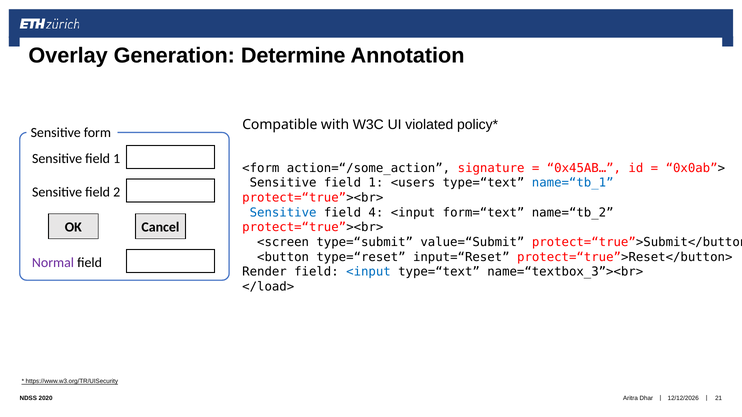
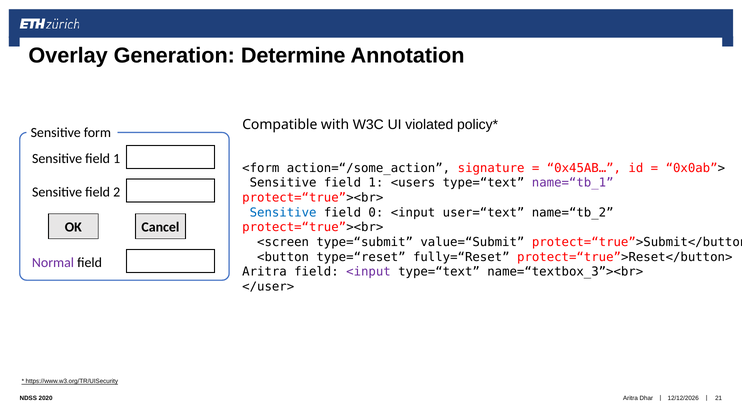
name=“tb_1 colour: blue -> purple (573, 183)
4: 4 -> 0 (376, 213)
form=“text: form=“text -> user=“text (484, 213)
input=“Reset: input=“Reset -> fully=“Reset (461, 257)
Render: Render -> Aritra (265, 272)
<input colour: blue -> purple (369, 272)
</load>: </load> -> </user> (268, 287)
